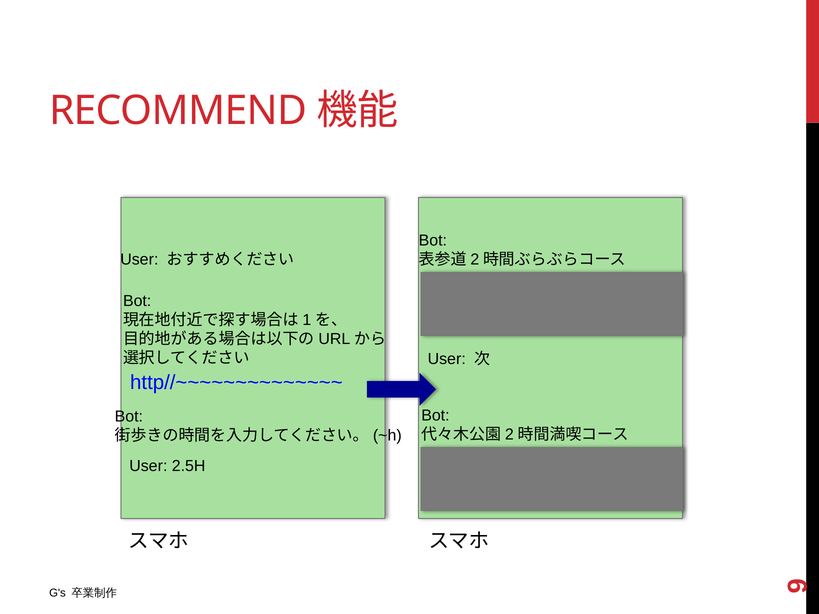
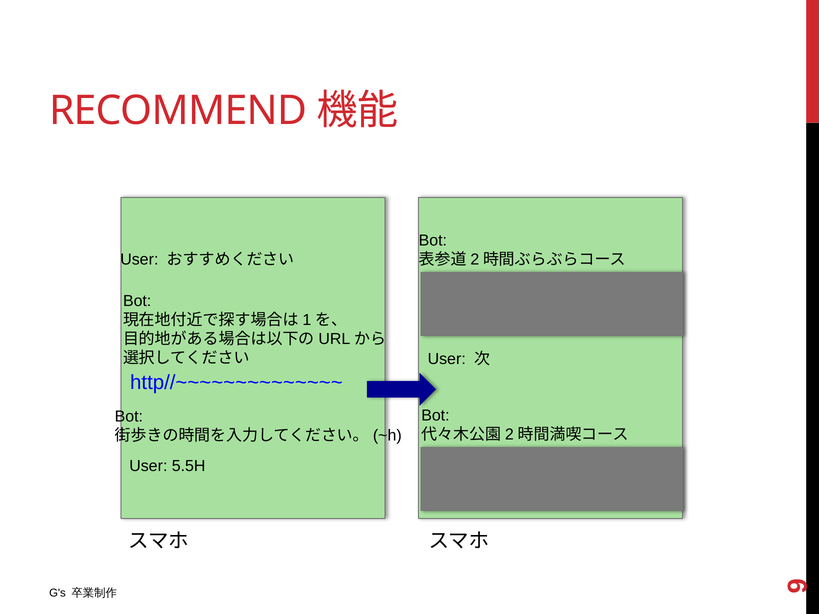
2.5H: 2.5H -> 5.5H (189, 466)
